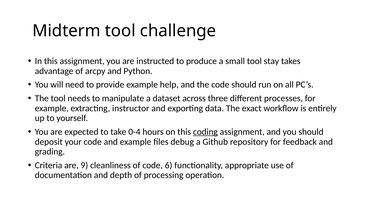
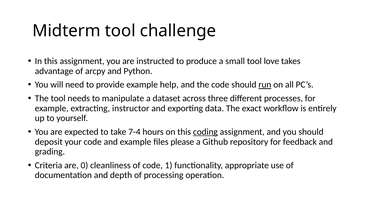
stay: stay -> love (271, 61)
run underline: none -> present (265, 85)
0-4: 0-4 -> 7-4 (134, 132)
debug: debug -> please (182, 142)
9: 9 -> 0 (84, 166)
6: 6 -> 1 (169, 166)
